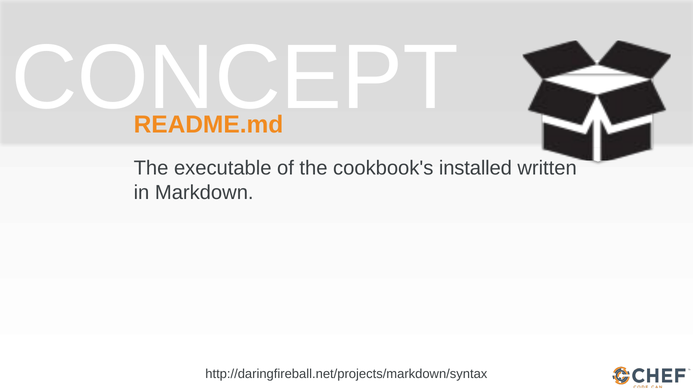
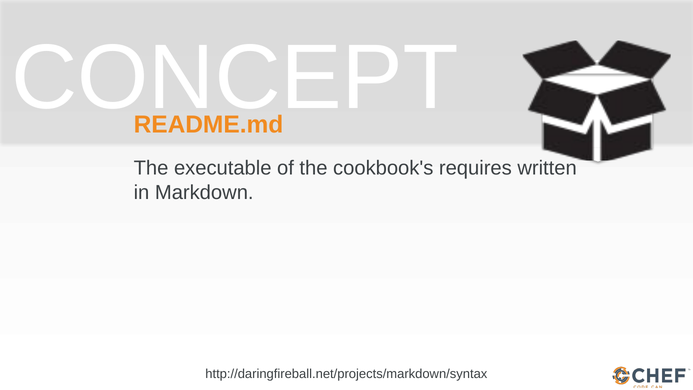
installed: installed -> requires (475, 168)
